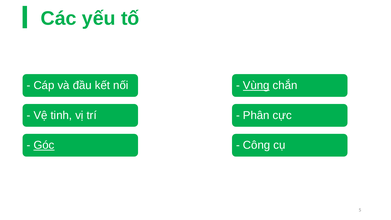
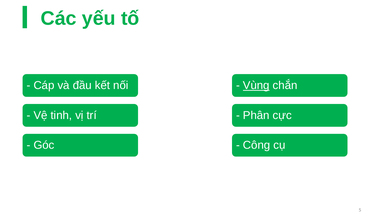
Góc underline: present -> none (44, 145)
